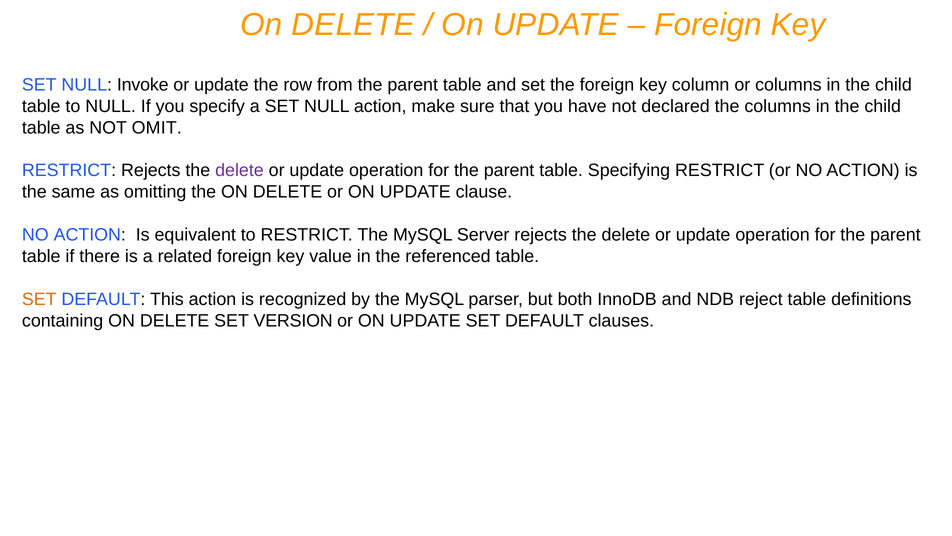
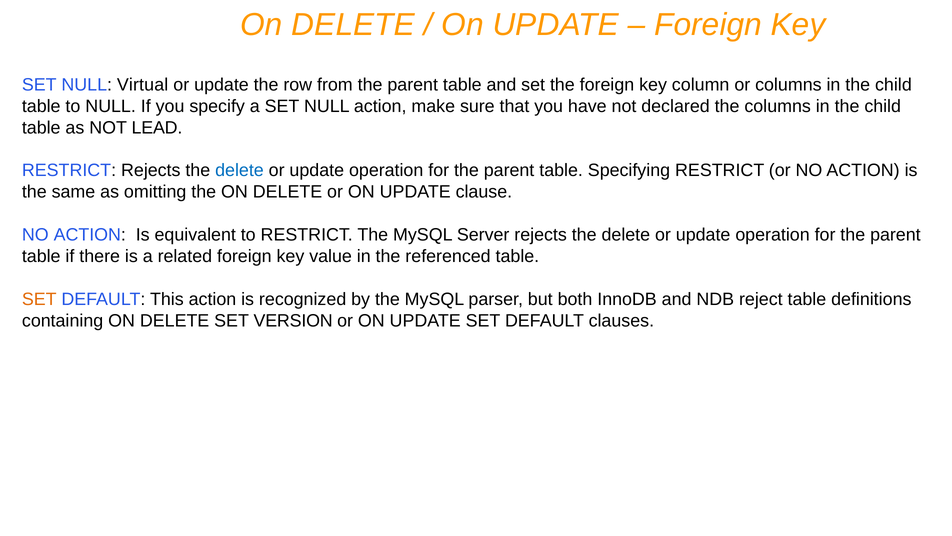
Invoke: Invoke -> Virtual (143, 85)
OMIT: OMIT -> LEAD (157, 128)
delete colour: purple -> blue (239, 170)
